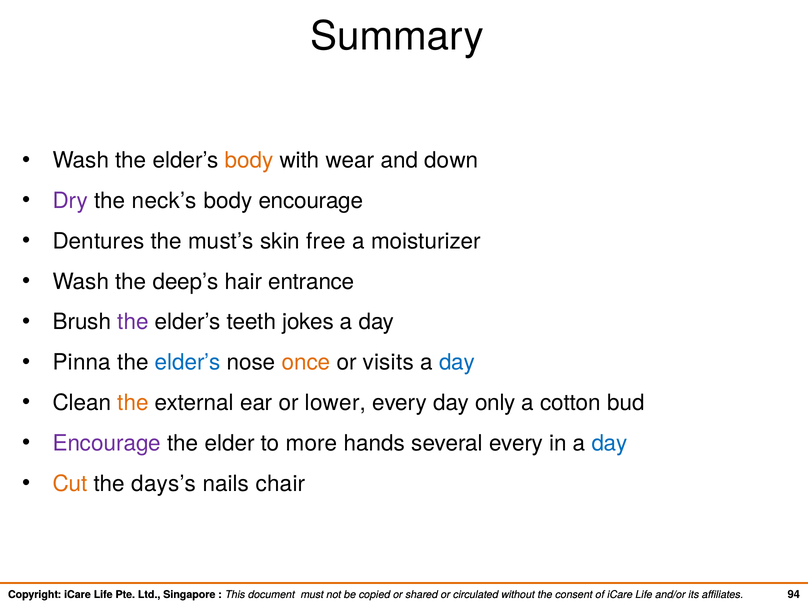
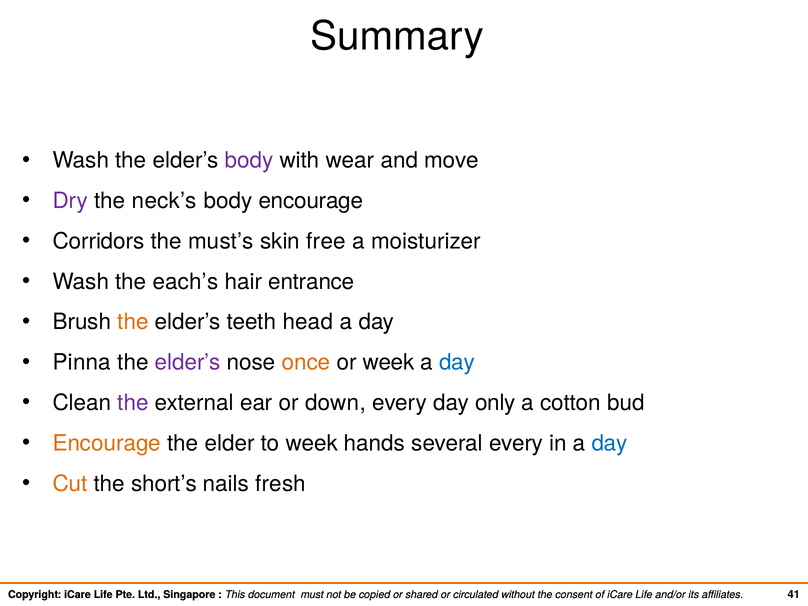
body colour: orange -> purple (249, 160)
down: down -> move (451, 160)
Dentures: Dentures -> Corridors (99, 241)
deep’s: deep’s -> each’s (185, 282)
the colour: purple -> orange (133, 322)
jokes: jokes -> head (308, 322)
elder’s colour: blue -> purple (188, 362)
or visits: visits -> week (389, 362)
the colour: orange -> purple (133, 403)
lower: lower -> down (335, 403)
Encourage colour: purple -> orange (107, 443)
to more: more -> week (312, 443)
days’s: days’s -> short’s (164, 484)
chair: chair -> fresh (281, 484)
94: 94 -> 41 (794, 594)
